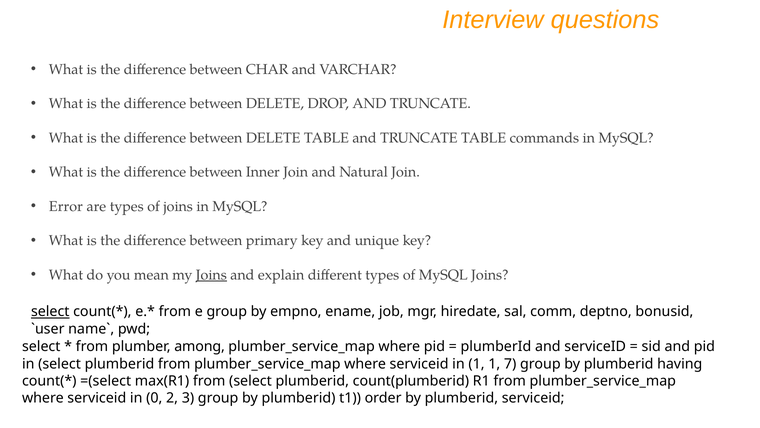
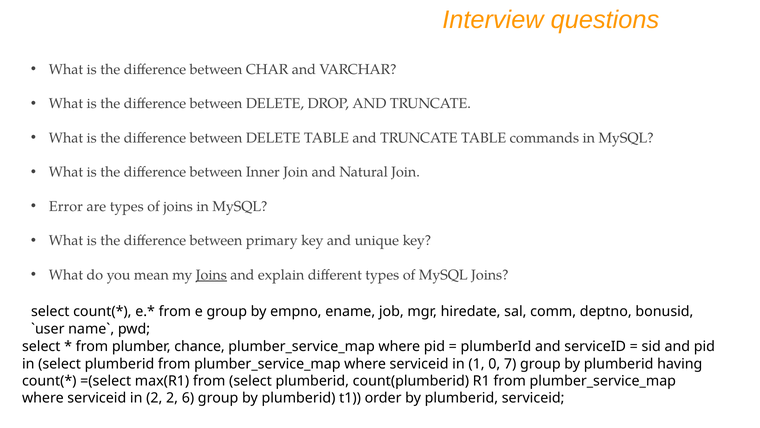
select underline: present -> none (50, 311)
among: among -> chance (200, 346)
1 1: 1 -> 0 (494, 363)
in 0: 0 -> 2 (154, 398)
3: 3 -> 6 (188, 398)
